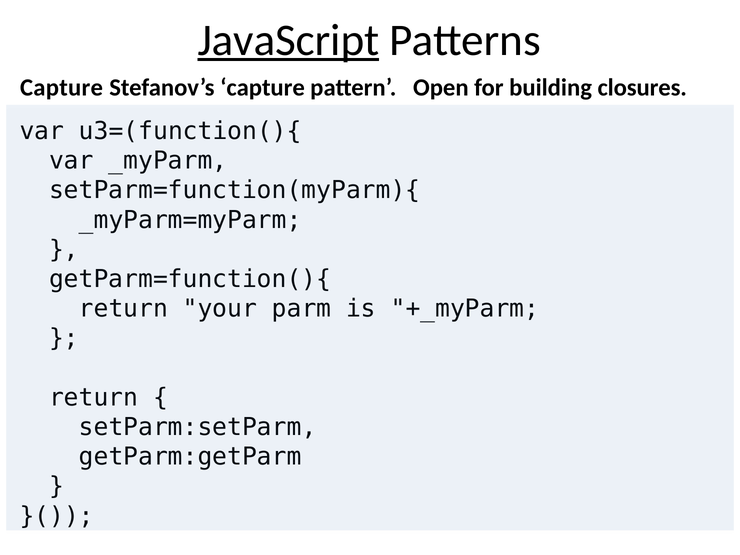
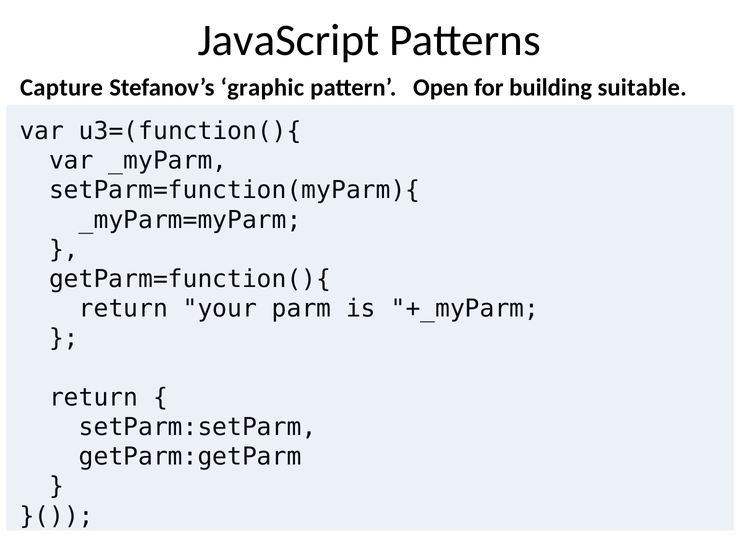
JavaScript underline: present -> none (289, 40)
Stefanov’s capture: capture -> graphic (262, 88)
closures: closures -> suitable (642, 88)
